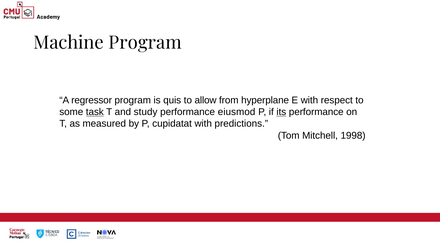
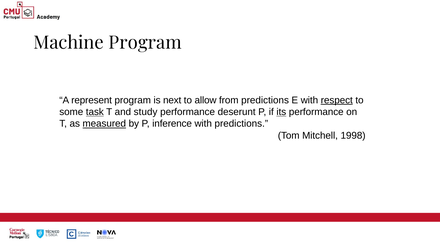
regressor: regressor -> represent (92, 100)
quis: quis -> next (172, 100)
from hyperplane: hyperplane -> predictions (265, 100)
respect underline: none -> present (337, 100)
eiusmod: eiusmod -> deserunt (237, 112)
measured underline: none -> present (104, 123)
cupidatat: cupidatat -> inference (172, 123)
